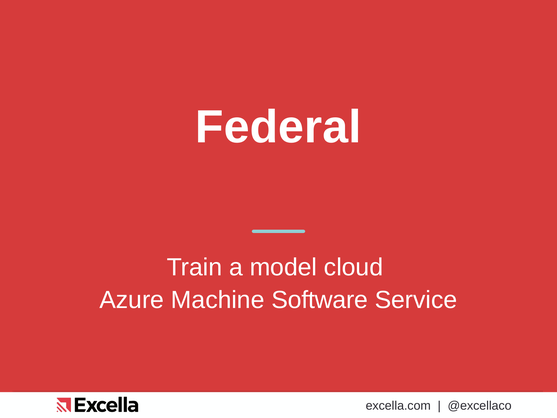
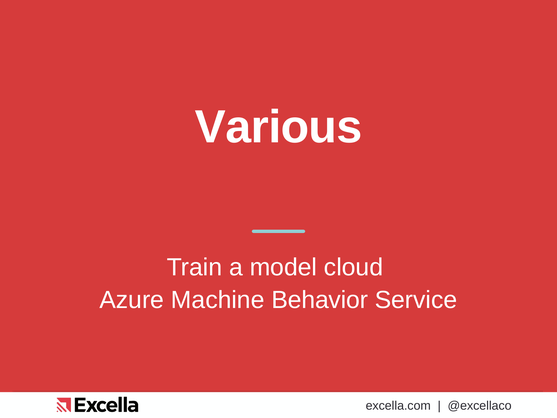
Federal: Federal -> Various (279, 127)
Software: Software -> Behavior (320, 300)
